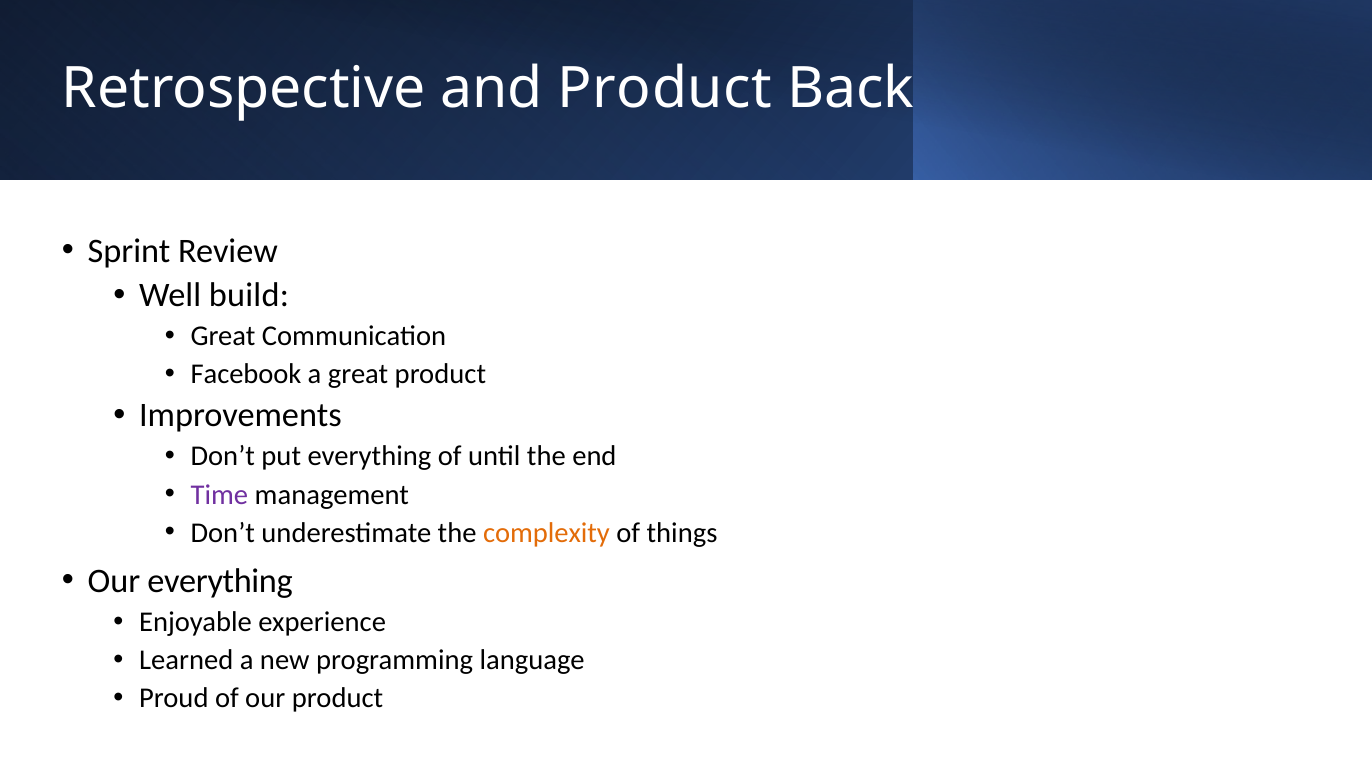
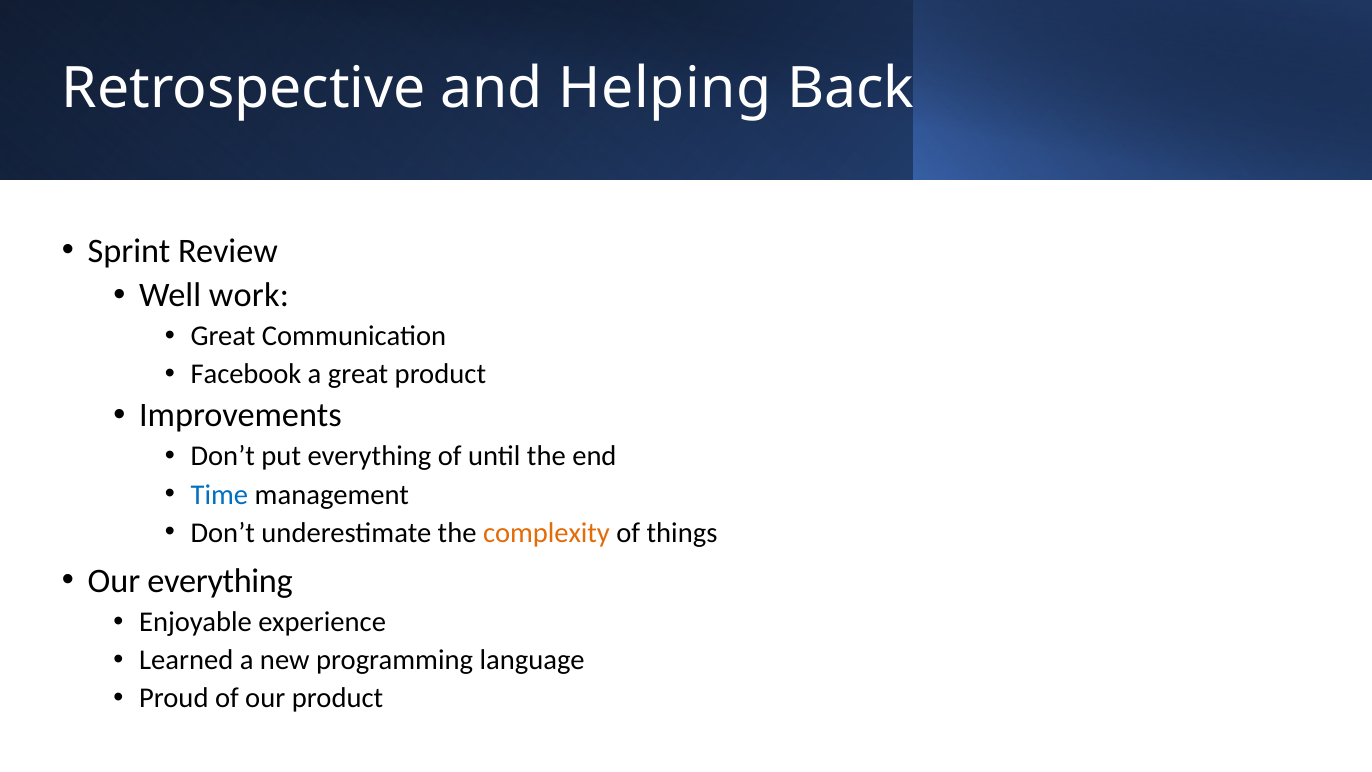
and Product: Product -> Helping (665, 89)
build: build -> work (249, 295)
Time colour: purple -> blue (219, 494)
